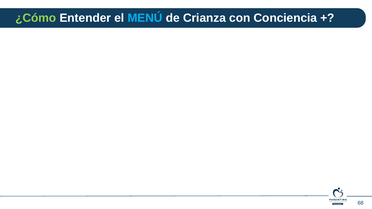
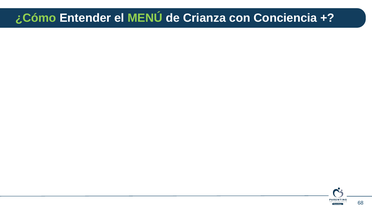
MENÚ colour: light blue -> light green (145, 18)
